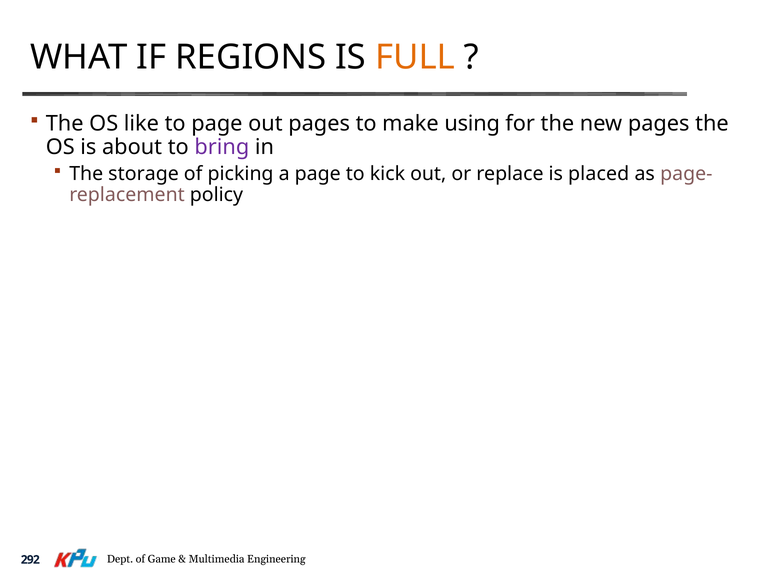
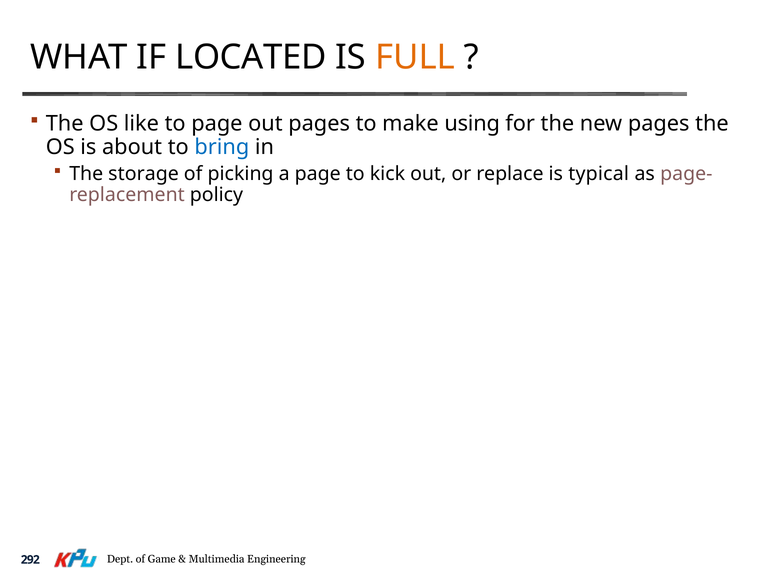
REGIONS: REGIONS -> LOCATED (251, 57)
bring colour: purple -> blue (222, 147)
placed: placed -> typical (599, 174)
